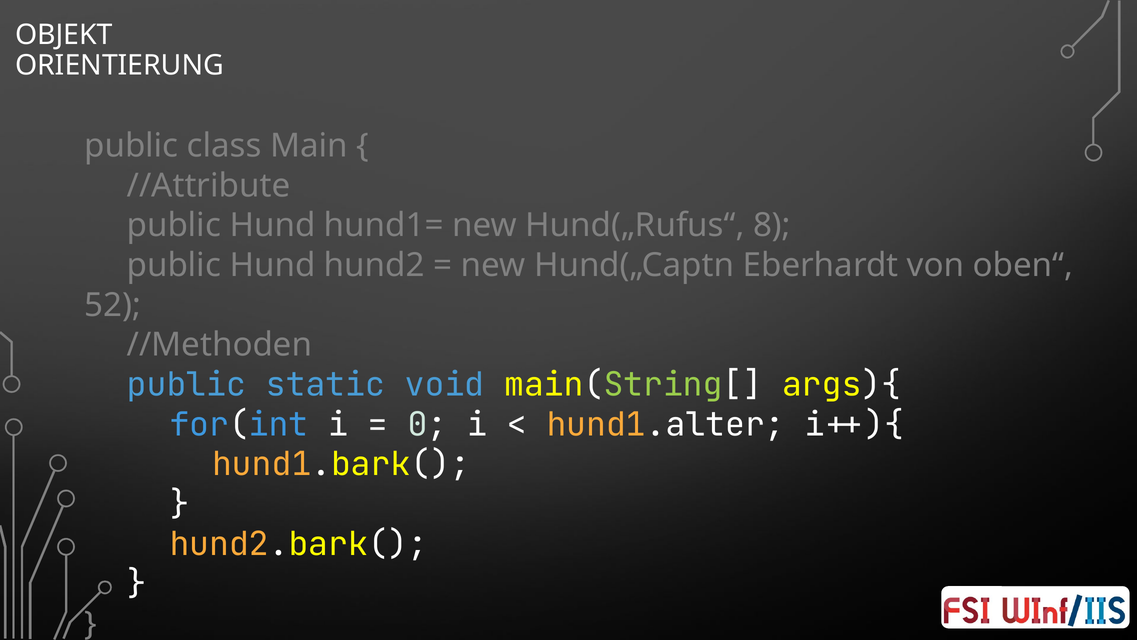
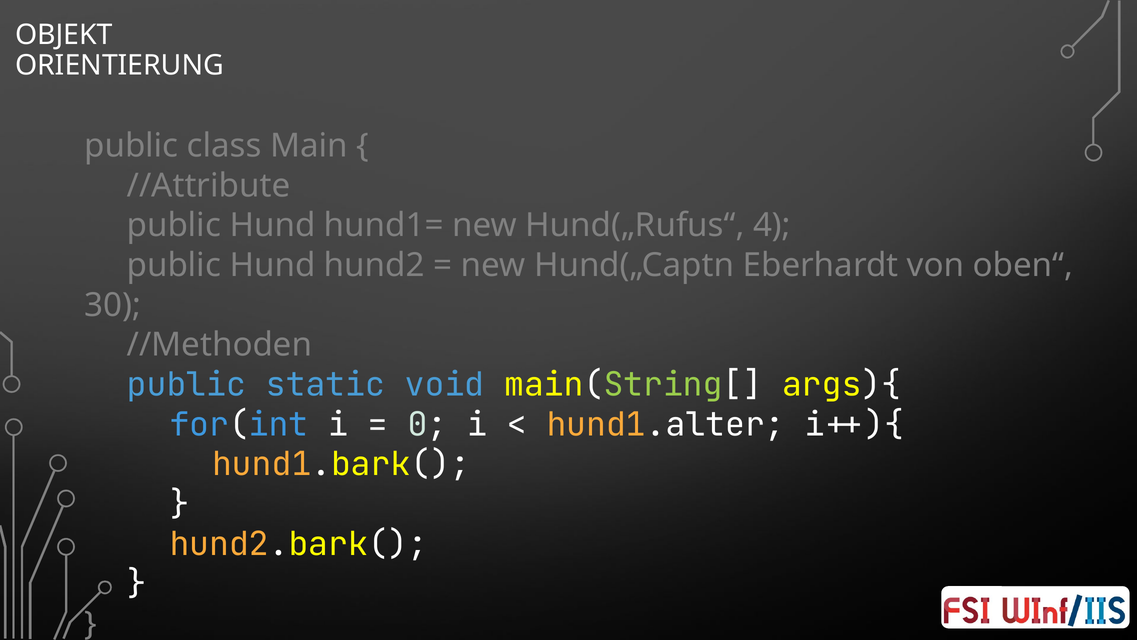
8: 8 -> 4 (772, 225)
52: 52 -> 30 (113, 305)
